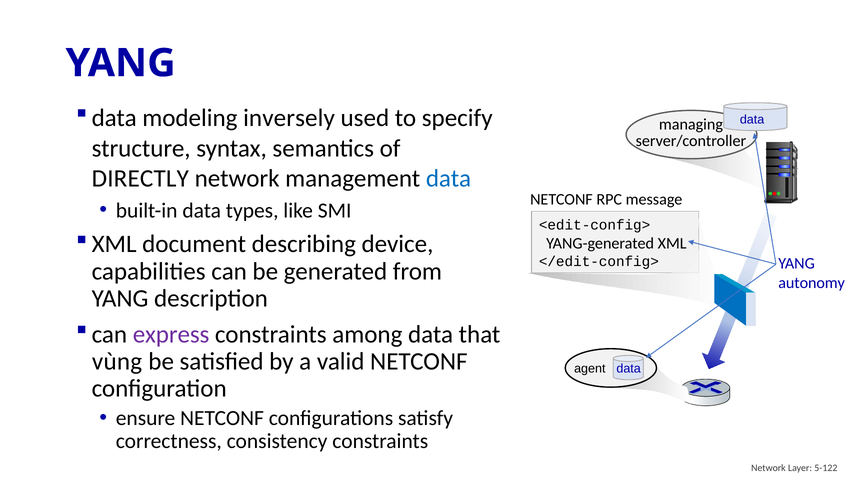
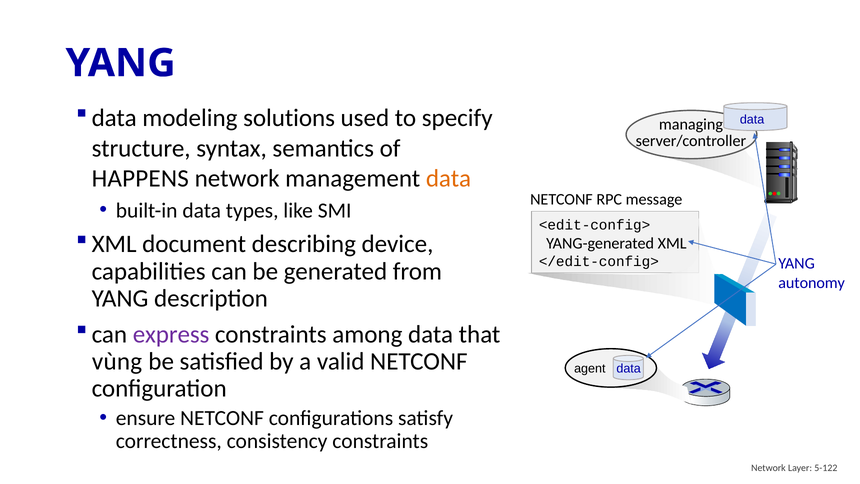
inversely: inversely -> solutions (289, 118)
DIRECTLY: DIRECTLY -> HAPPENS (140, 178)
data colour: blue -> orange (448, 178)
